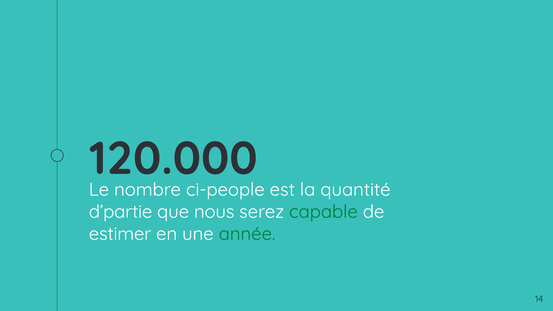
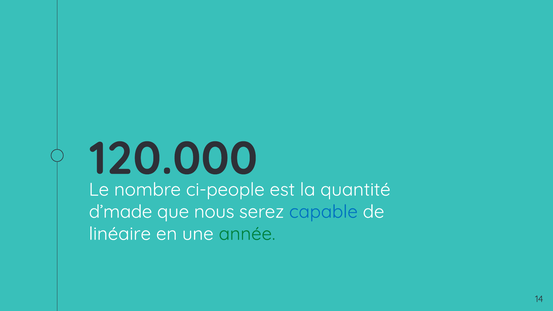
d’partie: d’partie -> d’made (121, 212)
capable colour: green -> blue (323, 212)
estimer: estimer -> linéaire (120, 234)
